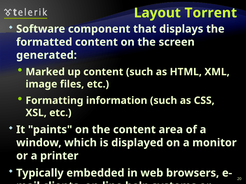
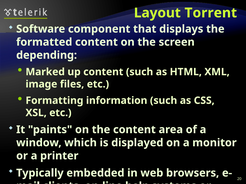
generated: generated -> depending (47, 55)
